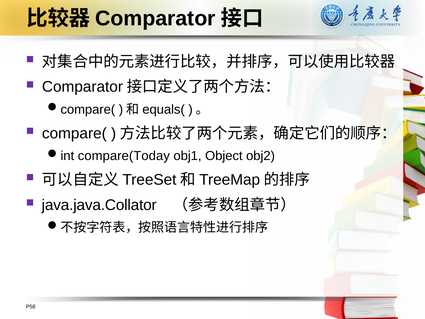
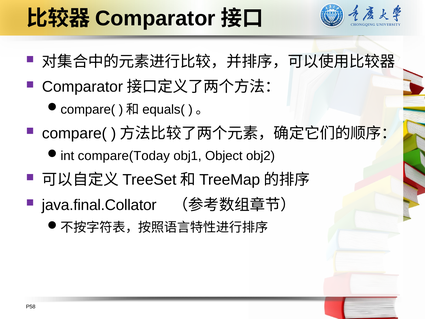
java.java.Collator: java.java.Collator -> java.final.Collator (99, 205)
